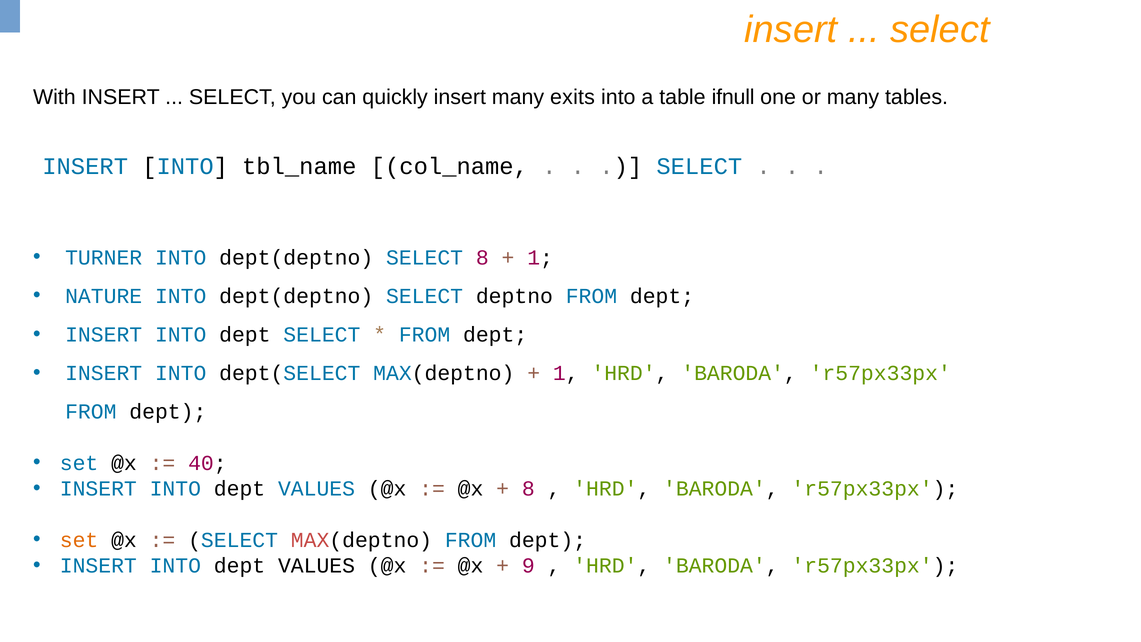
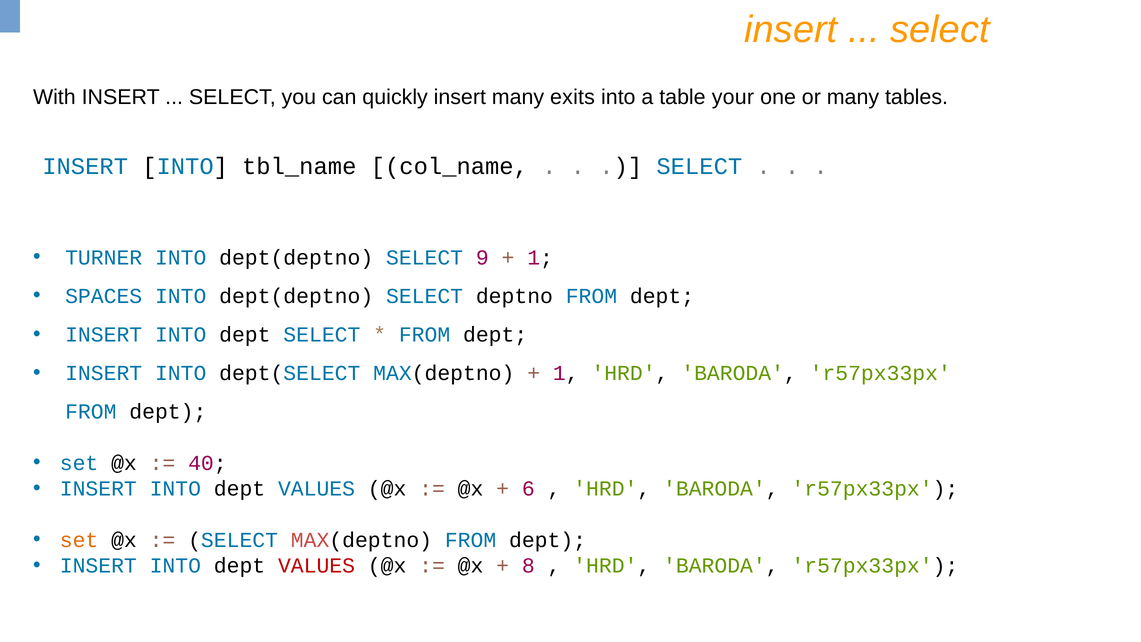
ifnull: ifnull -> your (733, 97)
SELECT 8: 8 -> 9 (482, 257)
NATURE: NATURE -> SPACES (104, 296)
8: 8 -> 6 (528, 489)
VALUES colour: black -> red (317, 566)
9: 9 -> 8 (528, 566)
